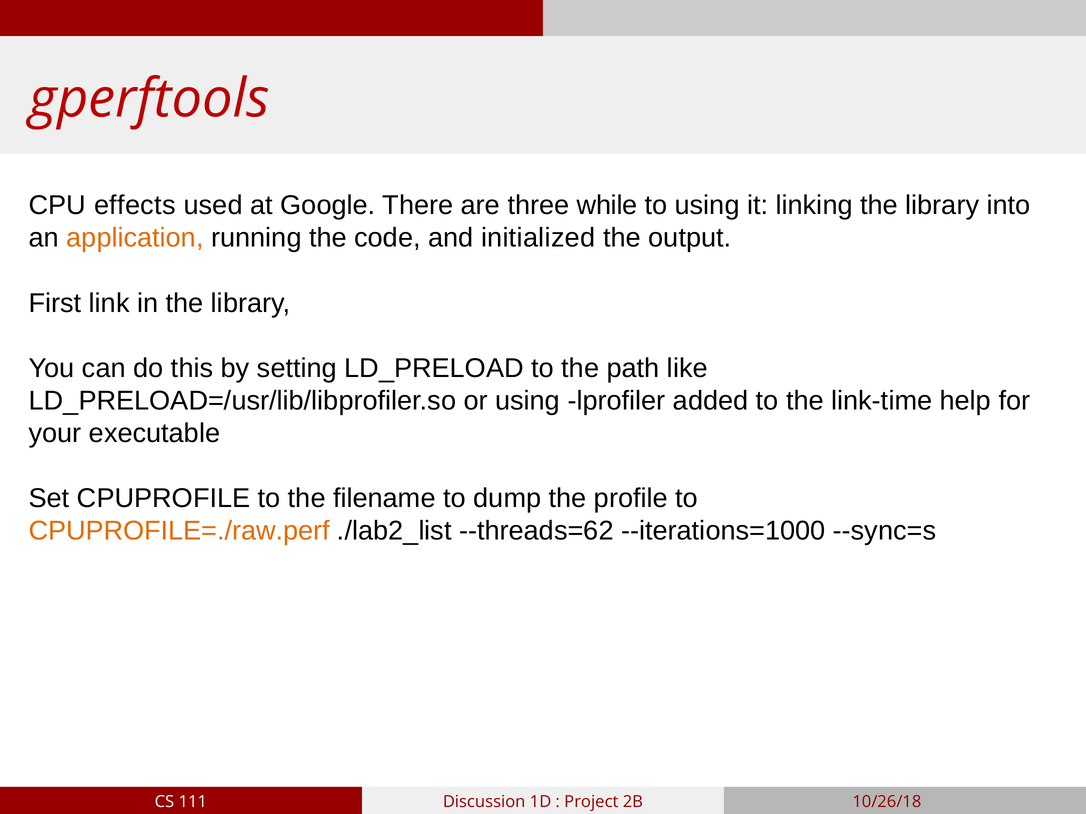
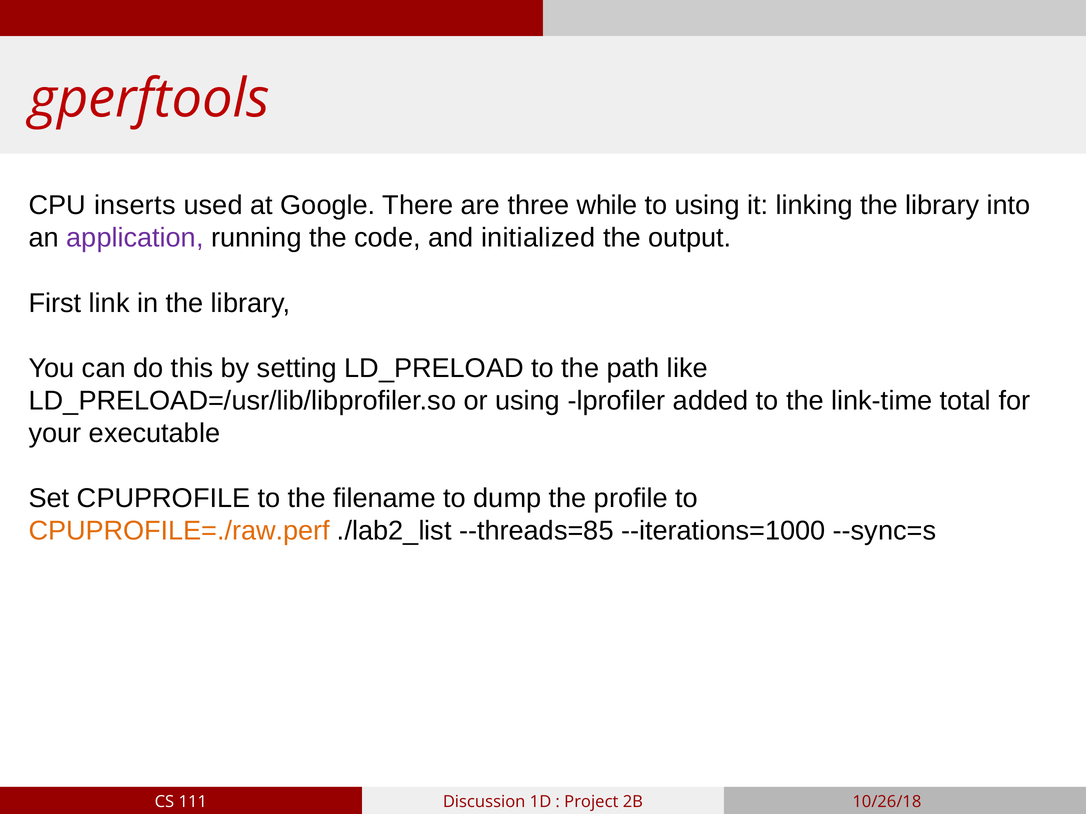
effects: effects -> inserts (135, 206)
application colour: orange -> purple (135, 238)
help: help -> total (965, 401)
--threads=62: --threads=62 -> --threads=85 (536, 531)
